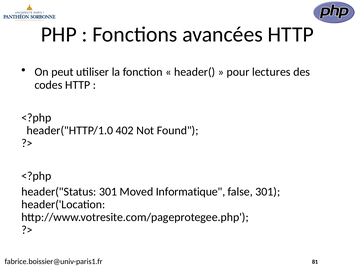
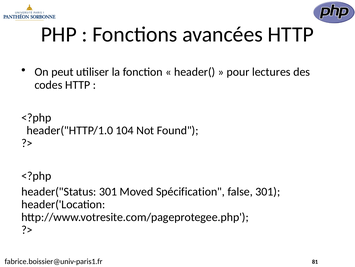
402: 402 -> 104 (125, 130)
Informatique: Informatique -> Spécification (190, 191)
